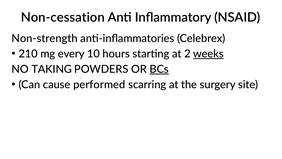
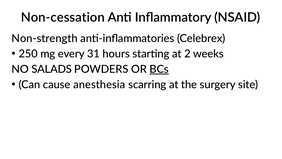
210: 210 -> 250 (28, 54)
10: 10 -> 31 (93, 54)
weeks underline: present -> none (208, 54)
TAKING: TAKING -> SALADS (52, 69)
performed: performed -> anesthesia (99, 84)
